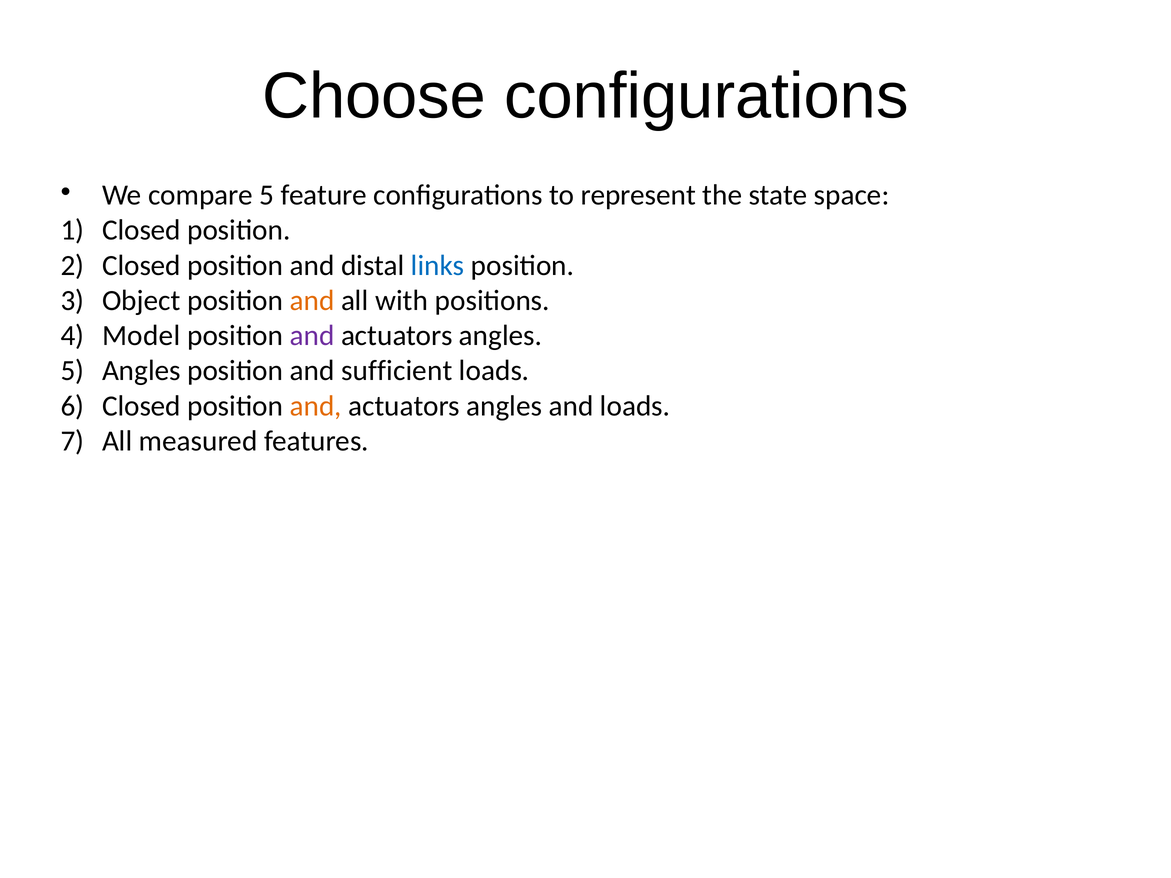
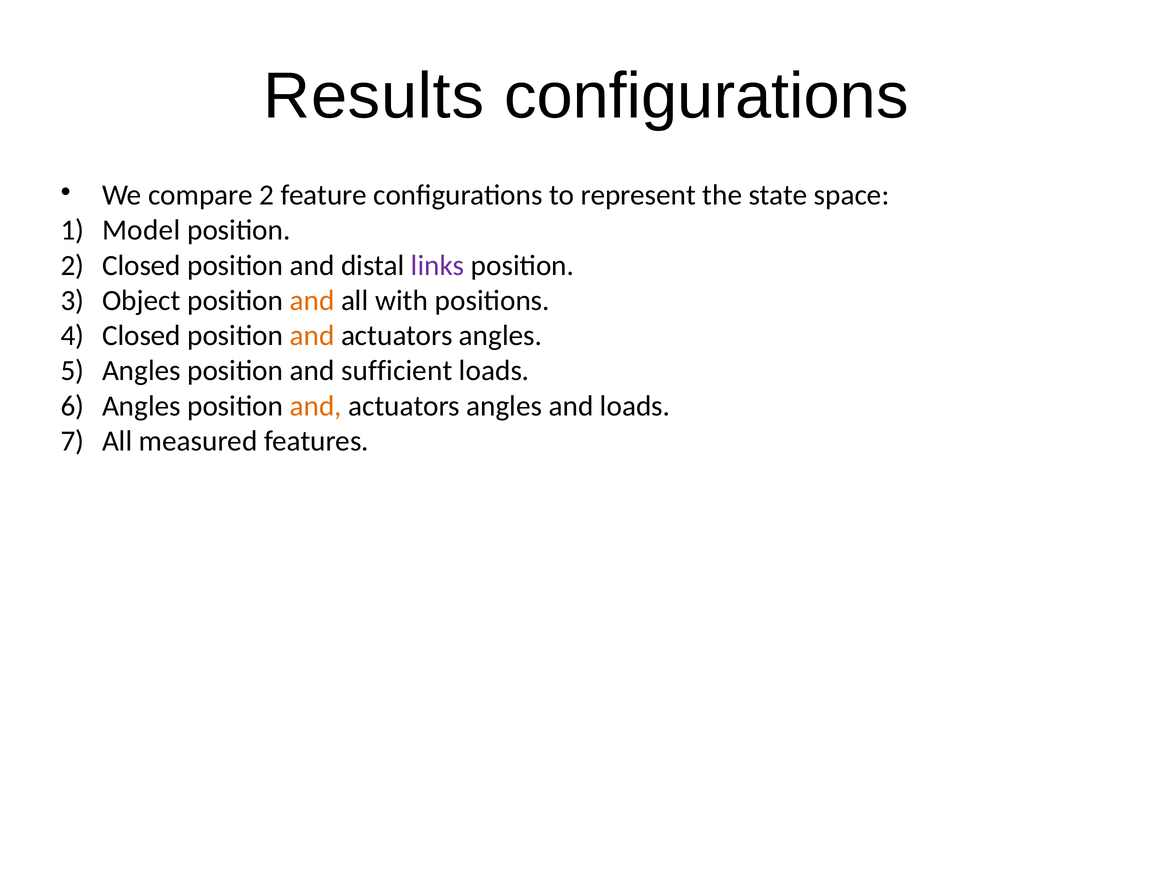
Choose: Choose -> Results (374, 96)
compare 5: 5 -> 2 (267, 195)
Closed: Closed -> Model (141, 230)
links colour: blue -> purple (438, 265)
Model: Model -> Closed (141, 336)
and colour: purple -> orange (312, 336)
Closed: Closed -> Angles (141, 406)
